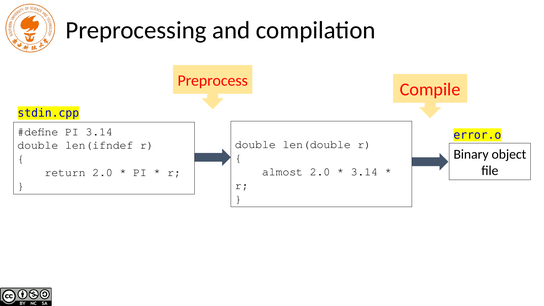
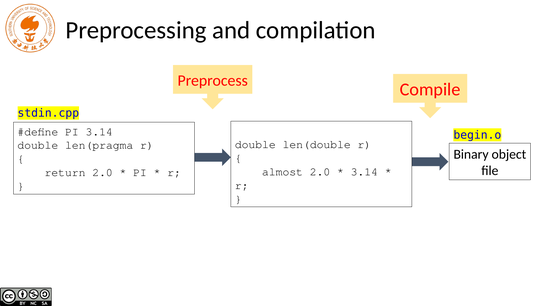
error.o: error.o -> begin.o (477, 135)
len(ifndef: len(ifndef -> len(pragma (99, 145)
